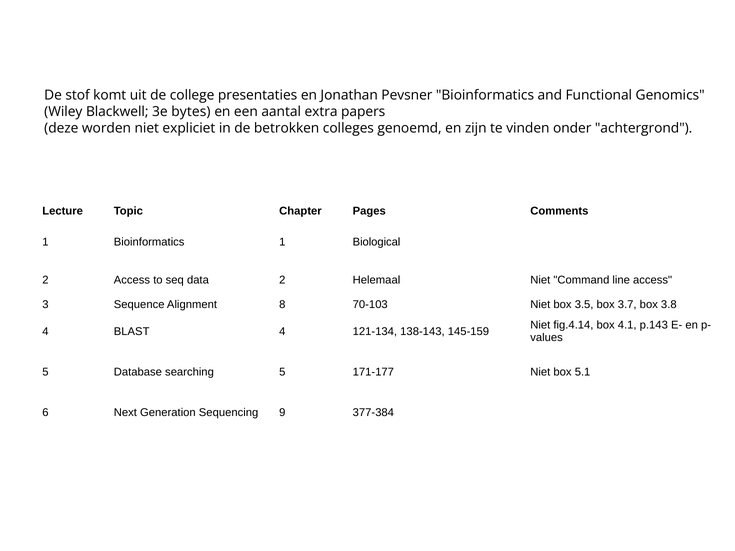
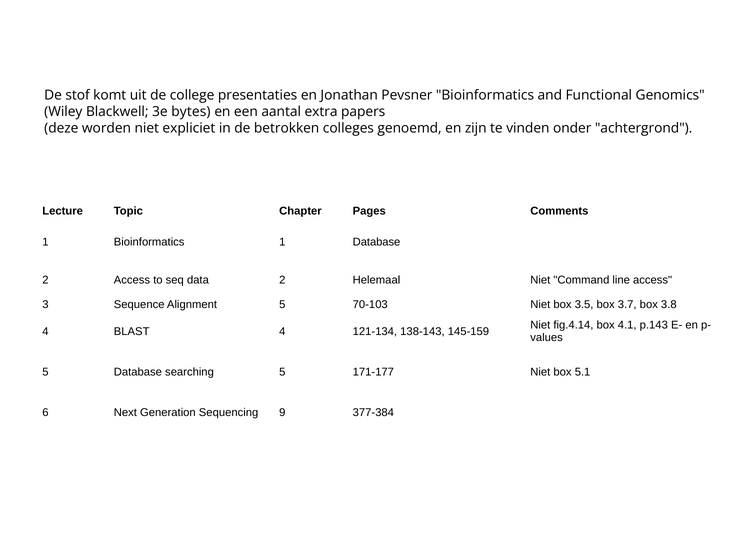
1 Biological: Biological -> Database (377, 242)
Alignment 8: 8 -> 5 (282, 305)
